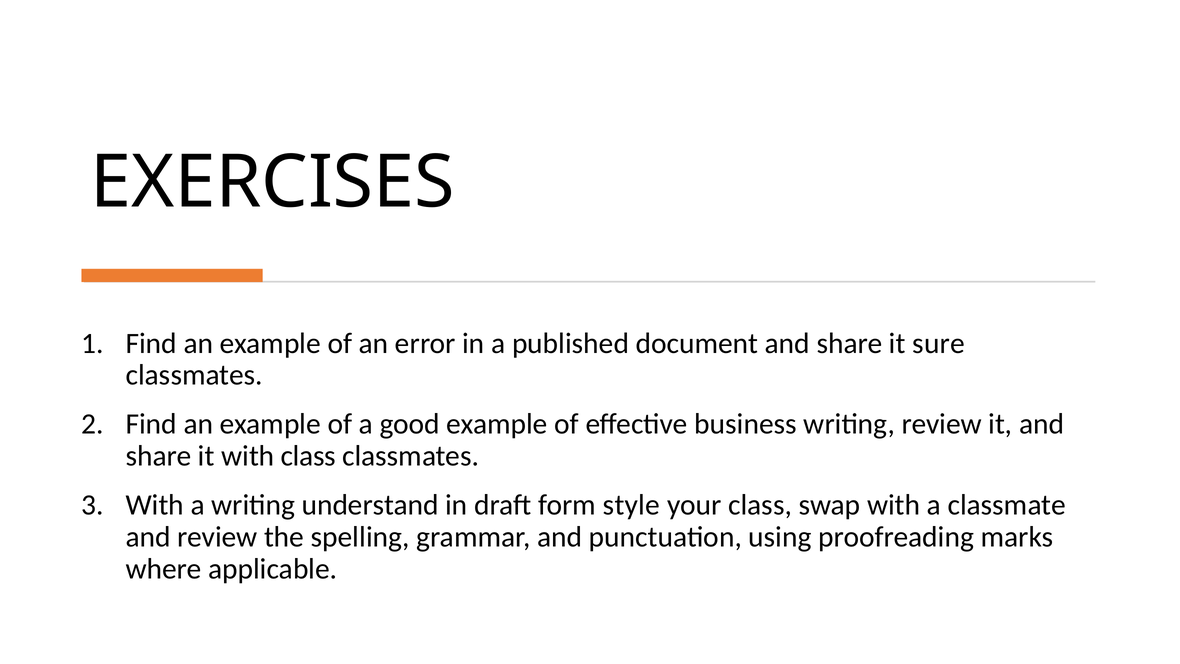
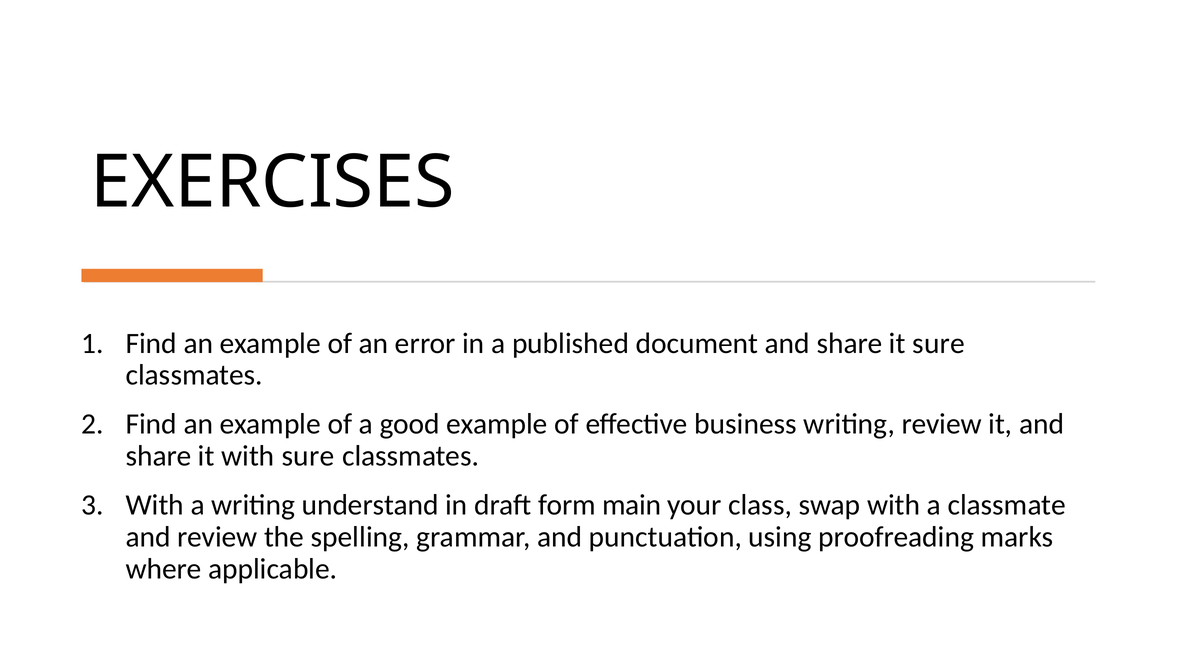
with class: class -> sure (308, 456)
style: style -> main (632, 505)
